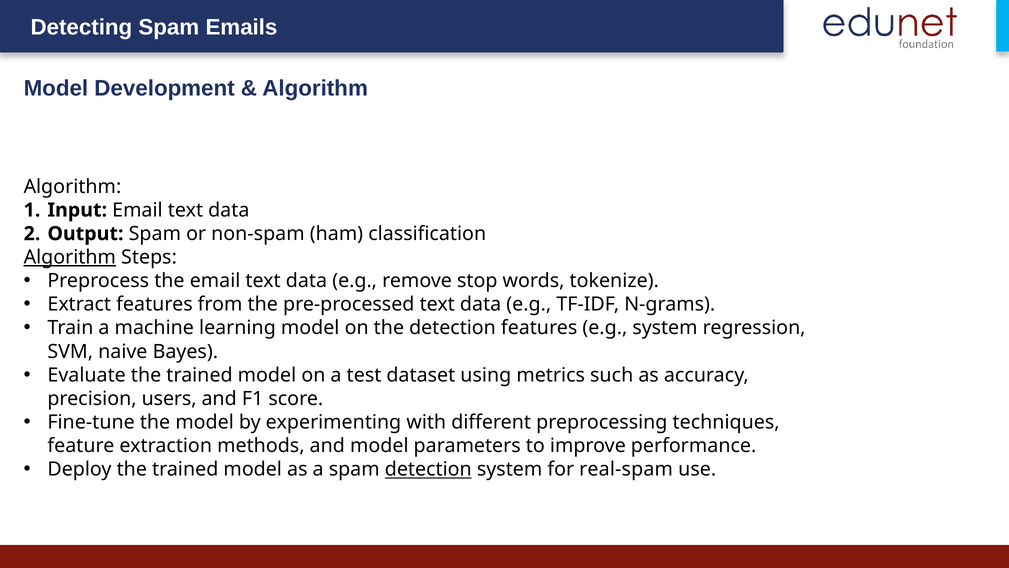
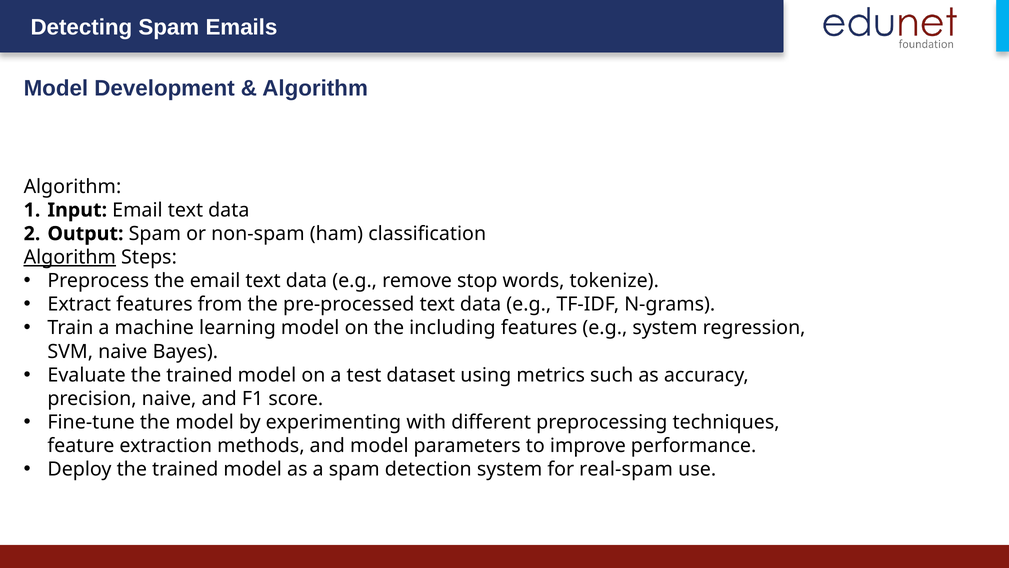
the detection: detection -> including (452, 328)
precision users: users -> naive (169, 398)
detection underline: present -> none (428, 469)
